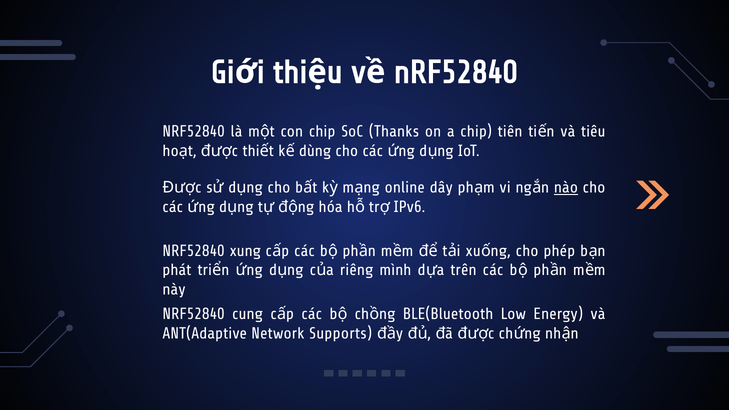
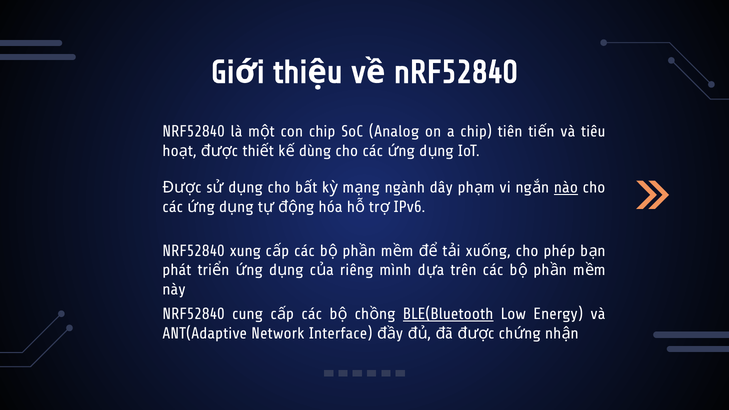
Thanks: Thanks -> Analog (394, 131)
online: online -> ngành (405, 187)
BLE(Bluetooth underline: none -> present (448, 314)
Supports: Supports -> Interface (341, 334)
